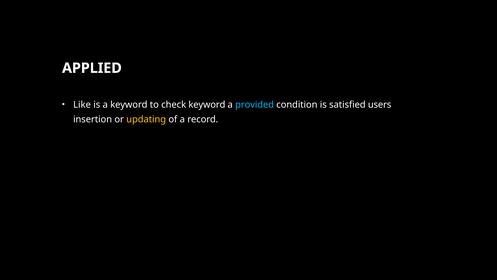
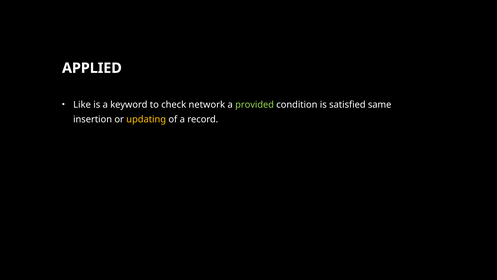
check keyword: keyword -> network (207, 105)
provided colour: light blue -> light green (255, 105)
users: users -> same (380, 105)
